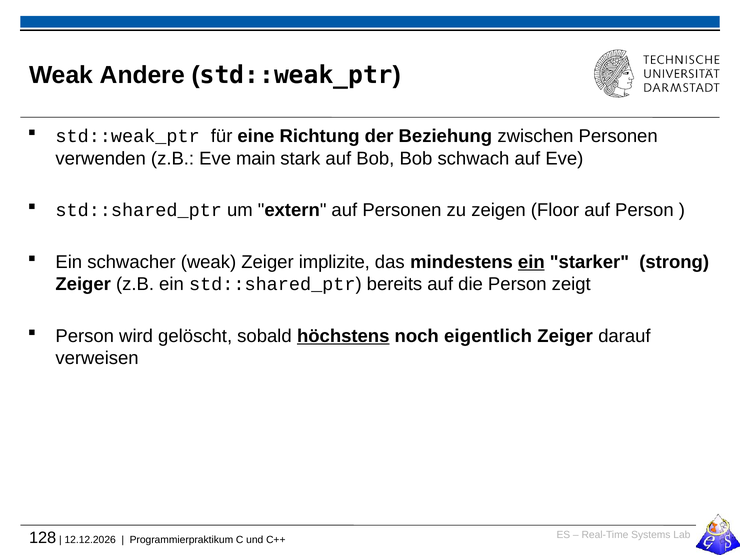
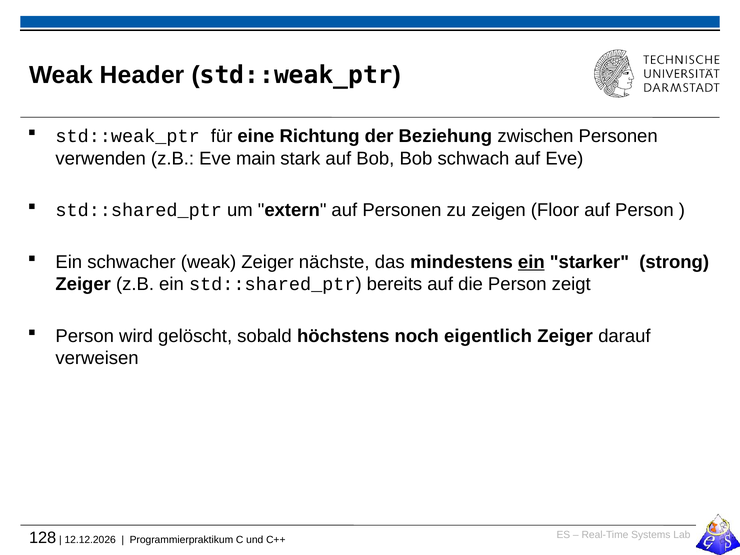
Andere: Andere -> Header (142, 75)
implizite: implizite -> nächste (334, 262)
höchstens underline: present -> none (343, 336)
